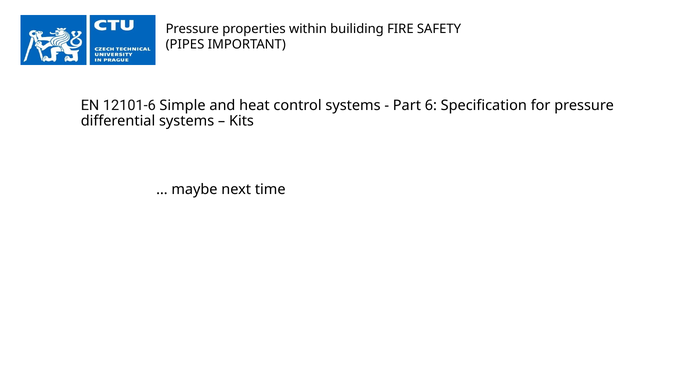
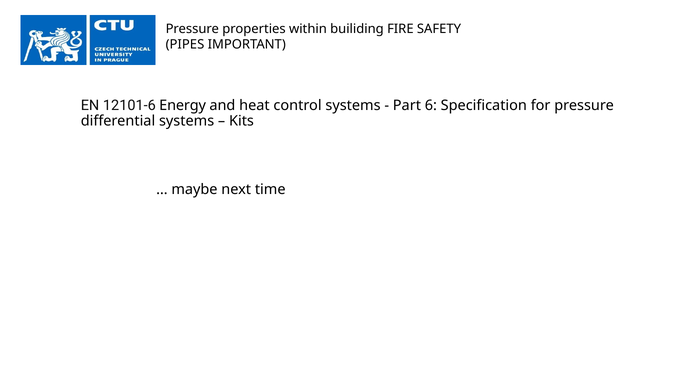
Simple: Simple -> Energy (183, 105)
